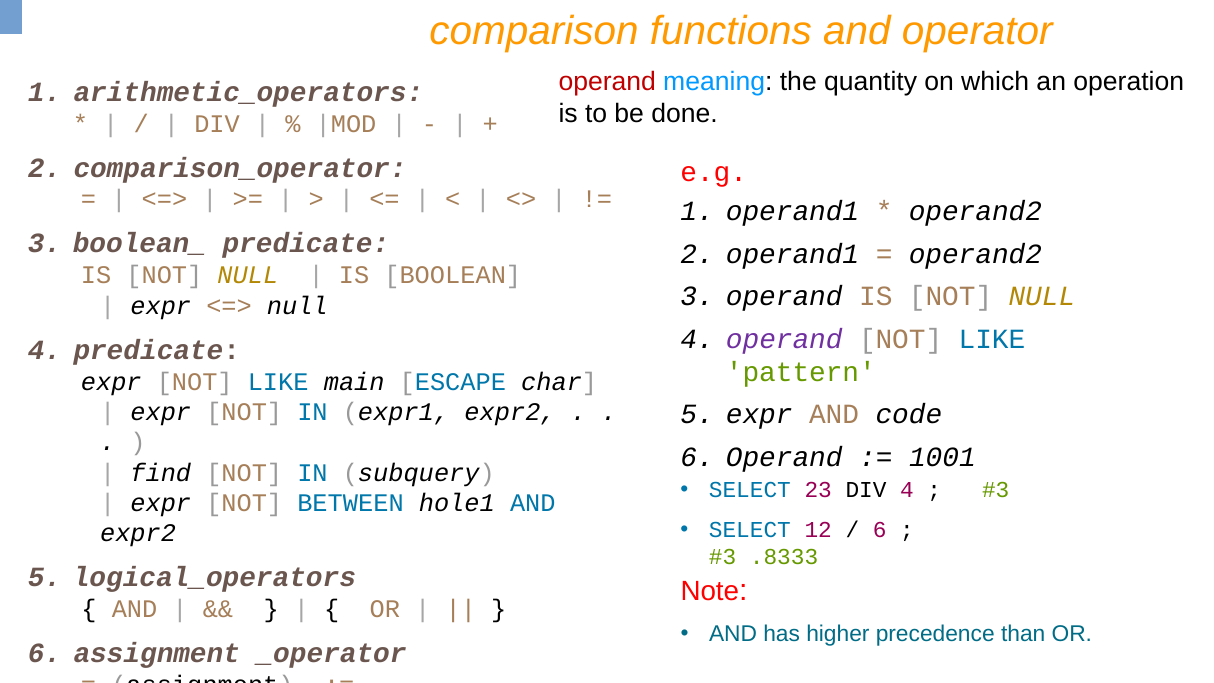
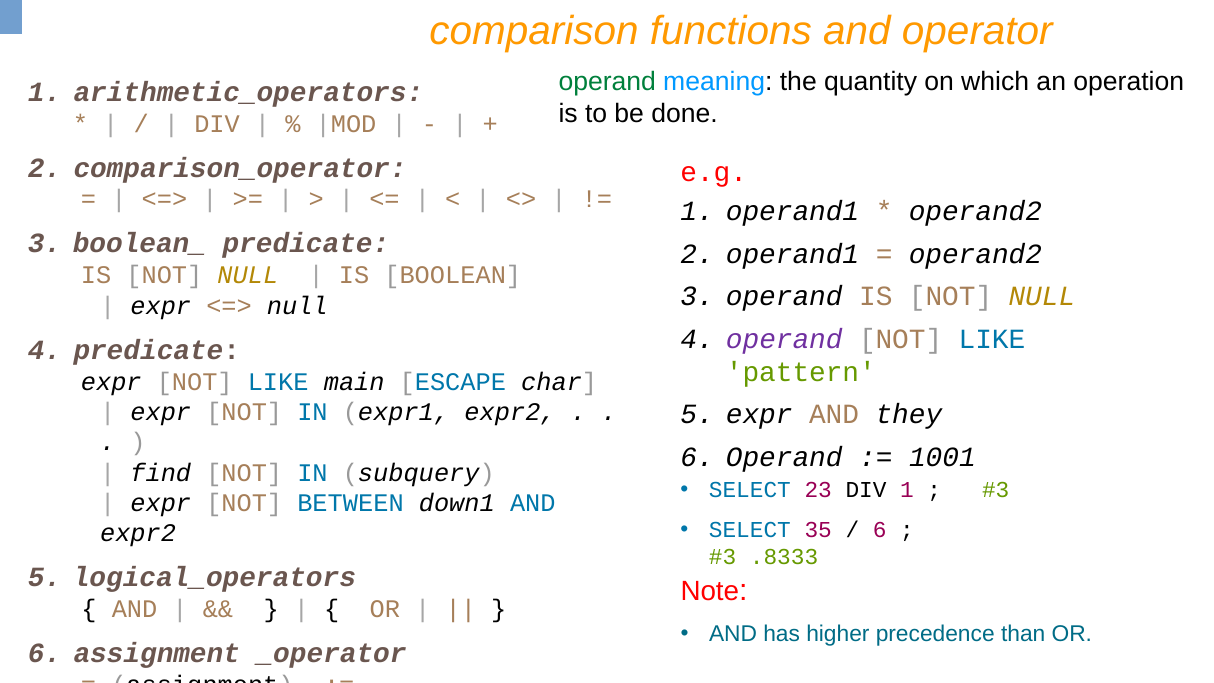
operand colour: red -> green (607, 82)
code: code -> they (909, 415)
DIV 4: 4 -> 1 (907, 490)
hole1: hole1 -> down1 (457, 503)
12: 12 -> 35 (818, 530)
